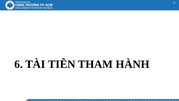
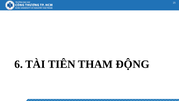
HÀNH: HÀNH -> ĐỘNG (133, 64)
